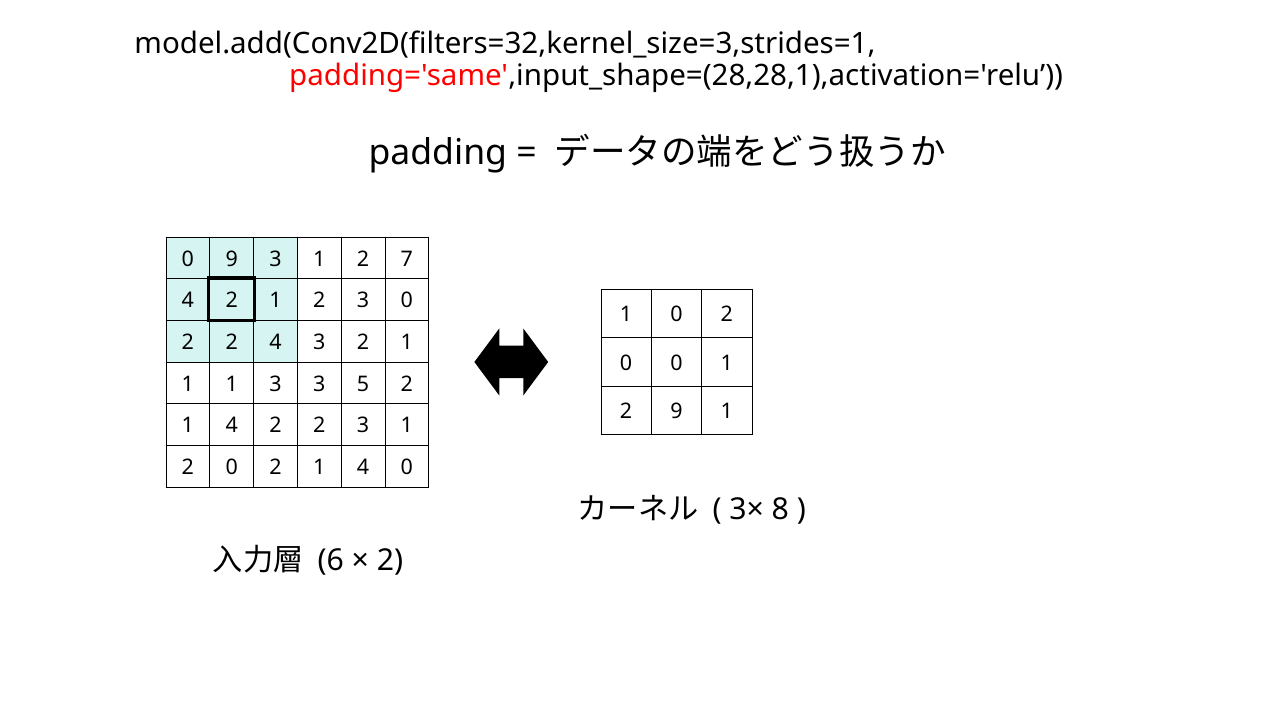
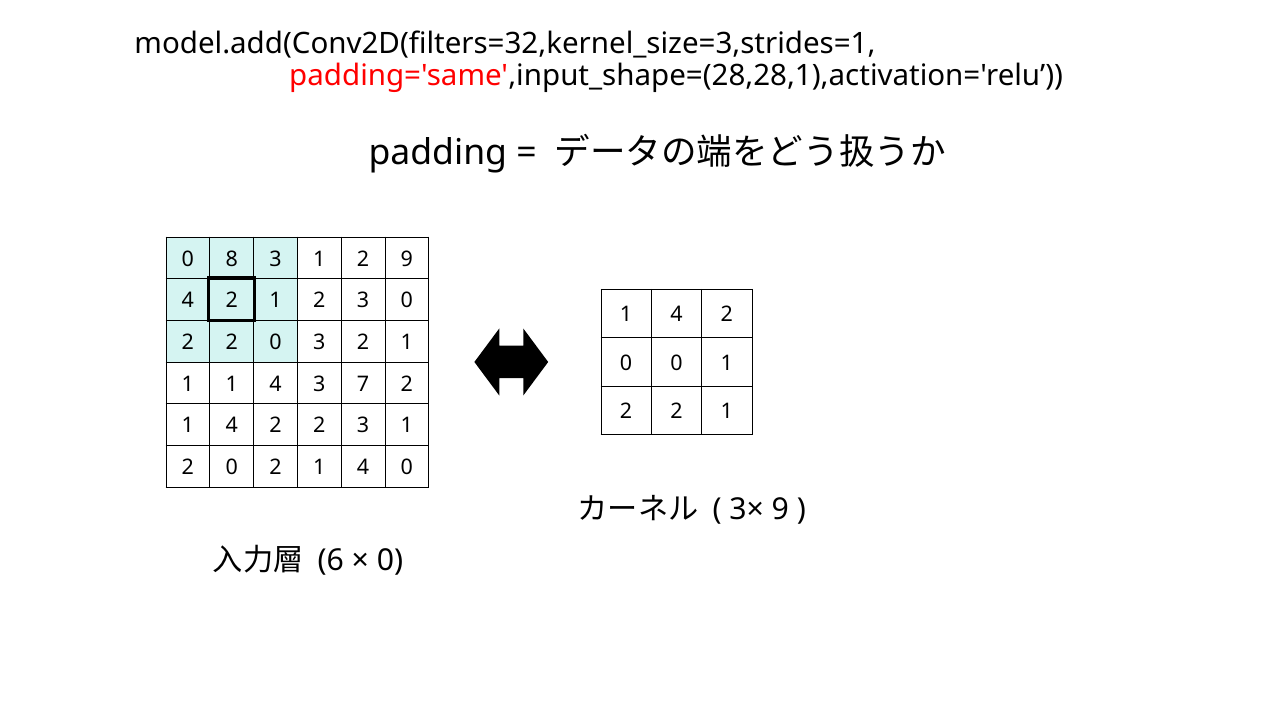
0 9: 9 -> 8 (232, 259)
2 7: 7 -> 9 (407, 259)
0: 0 -> 4 (676, 315)
2 2 4: 4 -> 0 (275, 343)
1 1 3: 3 -> 4 (275, 384)
5: 5 -> 7 (363, 384)
9: 9 -> 2 (676, 412)
3× 8: 8 -> 9 (780, 510)
2: 2 -> 0 (390, 560)
